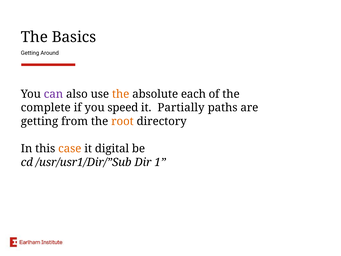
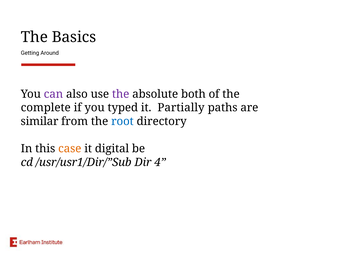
the colour: orange -> purple (121, 94)
each: each -> both (193, 94)
speed: speed -> typed (123, 108)
getting: getting -> similar (40, 121)
root colour: orange -> blue (122, 121)
1: 1 -> 4 (160, 162)
